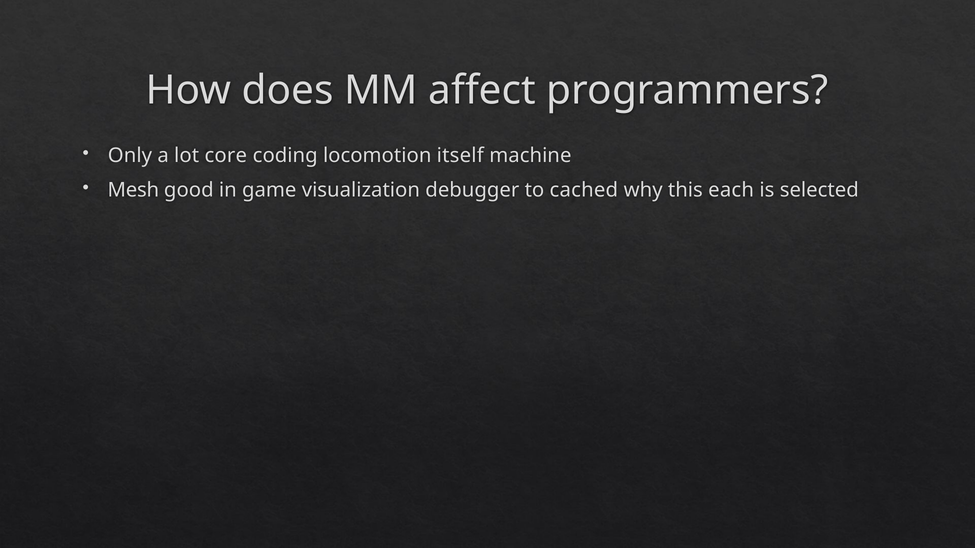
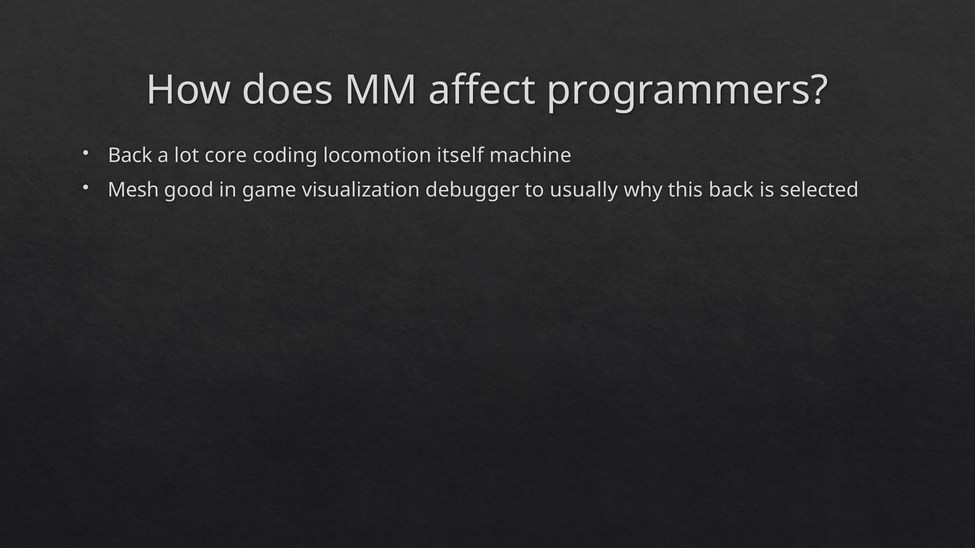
Only: Only -> Back (130, 156)
cached: cached -> usually (584, 190)
this each: each -> back (731, 190)
